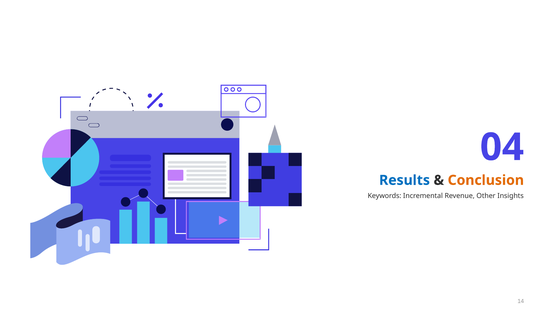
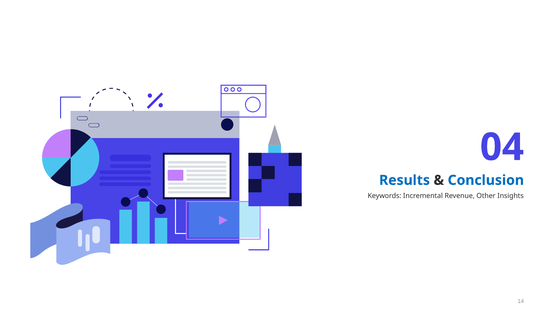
Conclusion colour: orange -> blue (486, 180)
